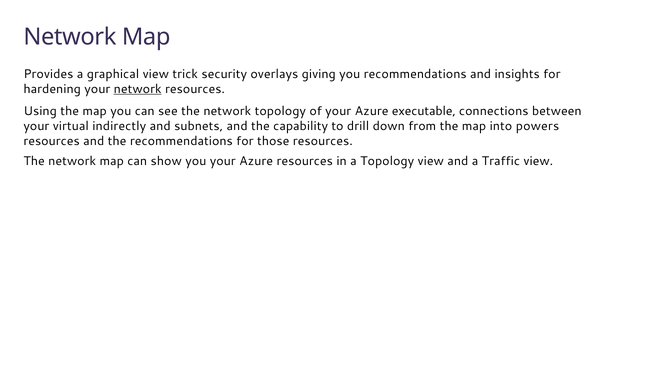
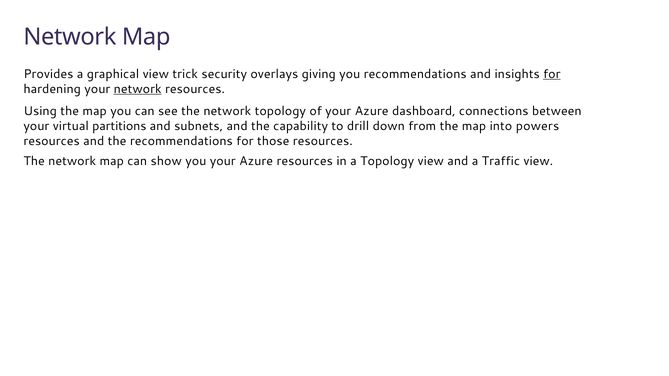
for underline: none -> present (552, 74)
executable: executable -> dashboard (424, 111)
indirectly: indirectly -> partitions (119, 126)
